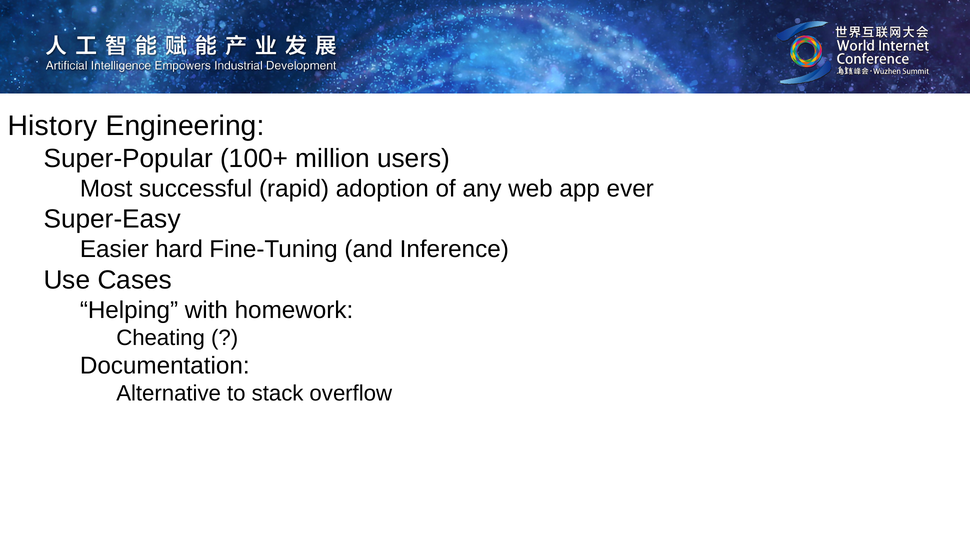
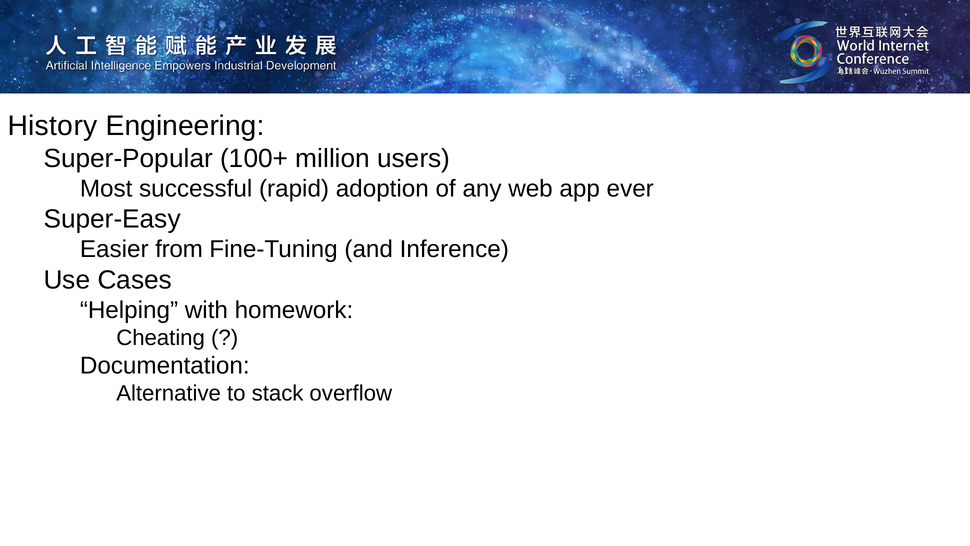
hard: hard -> from (179, 249)
